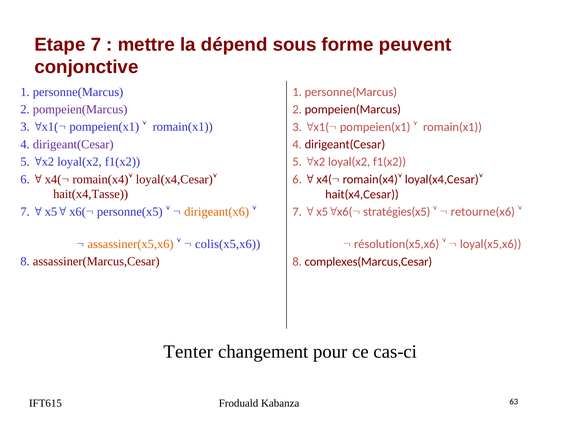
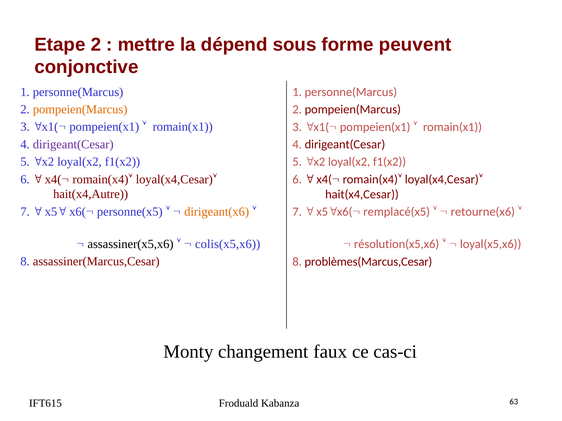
Etape 7: 7 -> 2 (96, 45)
pompeien(Marcus colour: purple -> orange (80, 110)
hait(x4,Tasse: hait(x4,Tasse -> hait(x4,Autre (91, 194)
stratégies(x5: stratégies(x5 -> remplacé(x5 (397, 212)
assassiner(x5,x6 colour: orange -> black (131, 244)
complexes(Marcus,Cesar: complexes(Marcus,Cesar -> problèmes(Marcus,Cesar (368, 262)
Tenter: Tenter -> Monty (188, 352)
pour: pour -> faux (330, 352)
